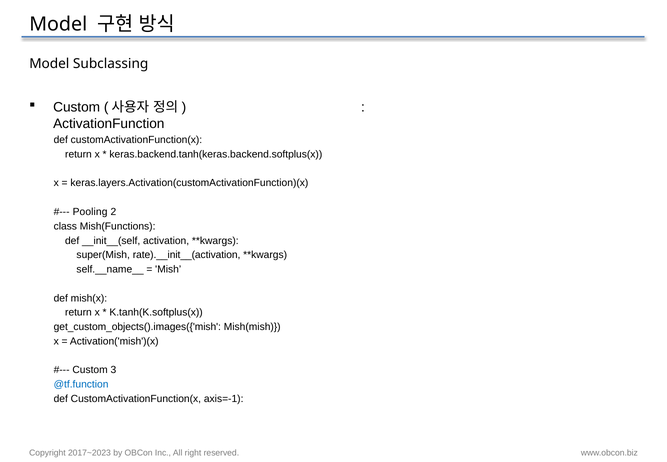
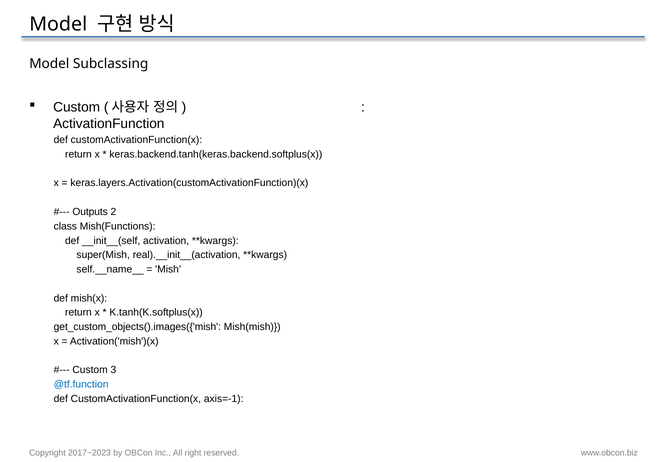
Pooling: Pooling -> Outputs (90, 212)
rate).__init__(activation: rate).__init__(activation -> real).__init__(activation (187, 255)
